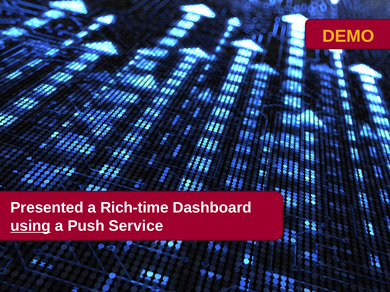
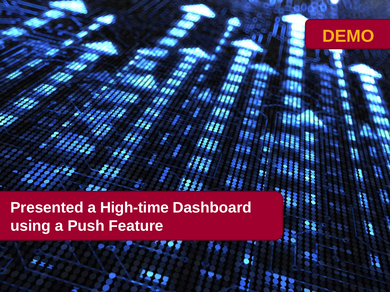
Rich-time: Rich-time -> High-time (134, 208)
using underline: present -> none (31, 226)
Service: Service -> Feature (136, 226)
